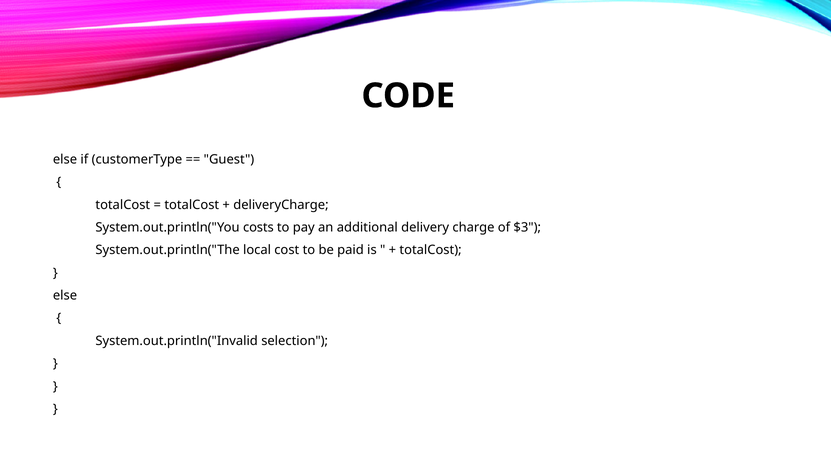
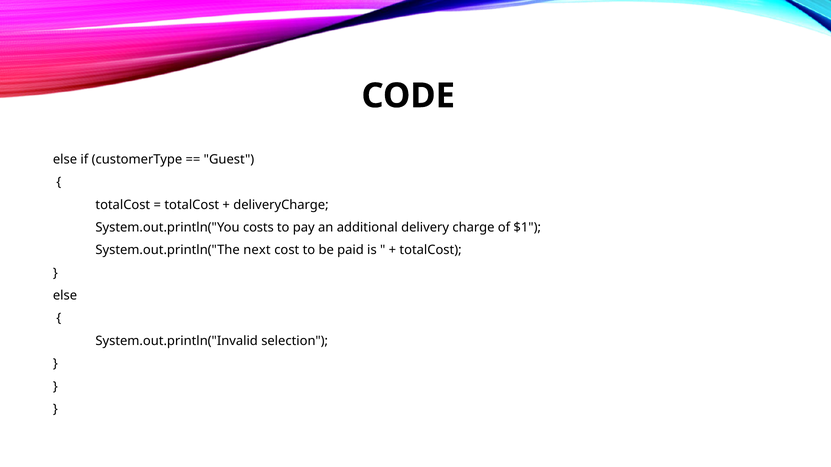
$3: $3 -> $1 (527, 228)
local: local -> next (257, 250)
